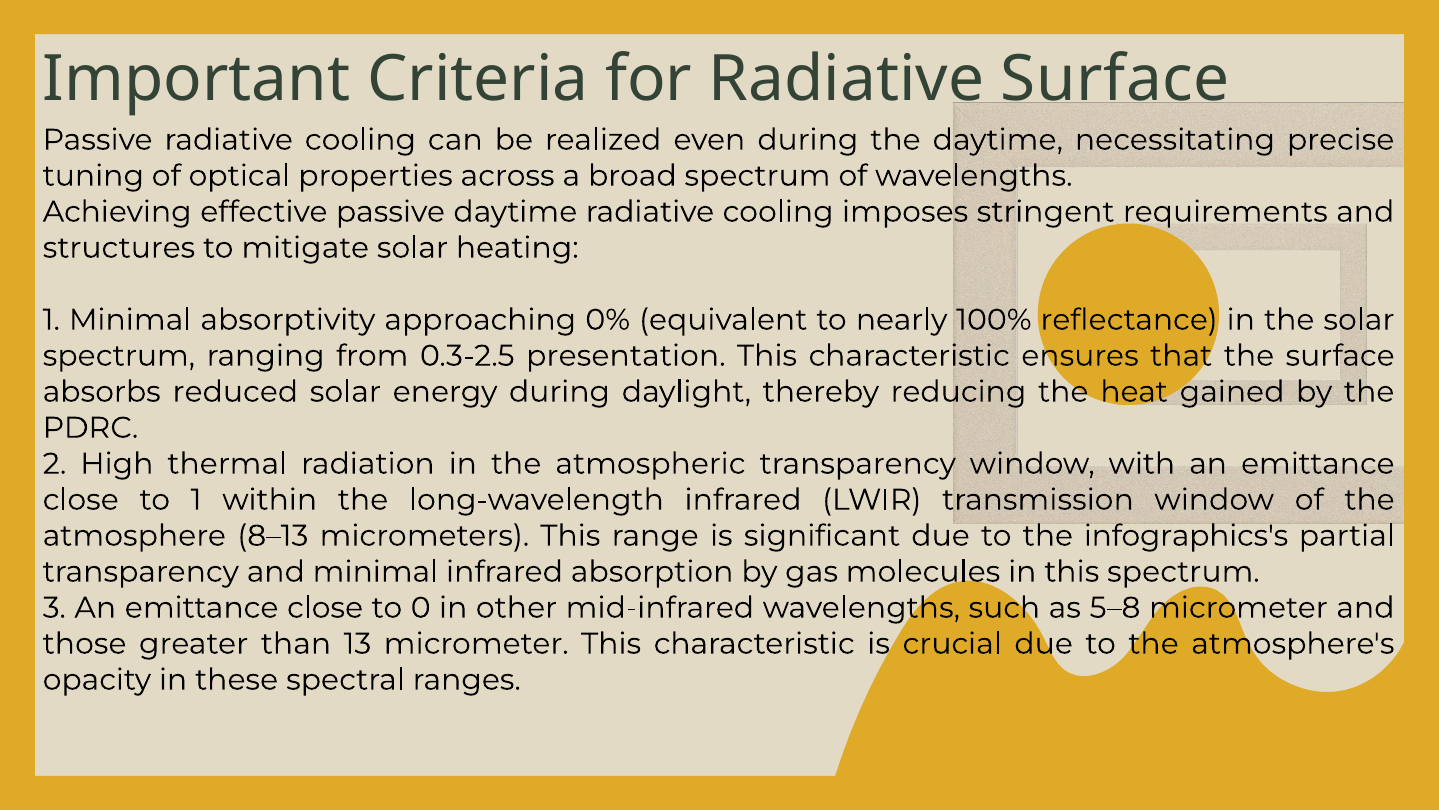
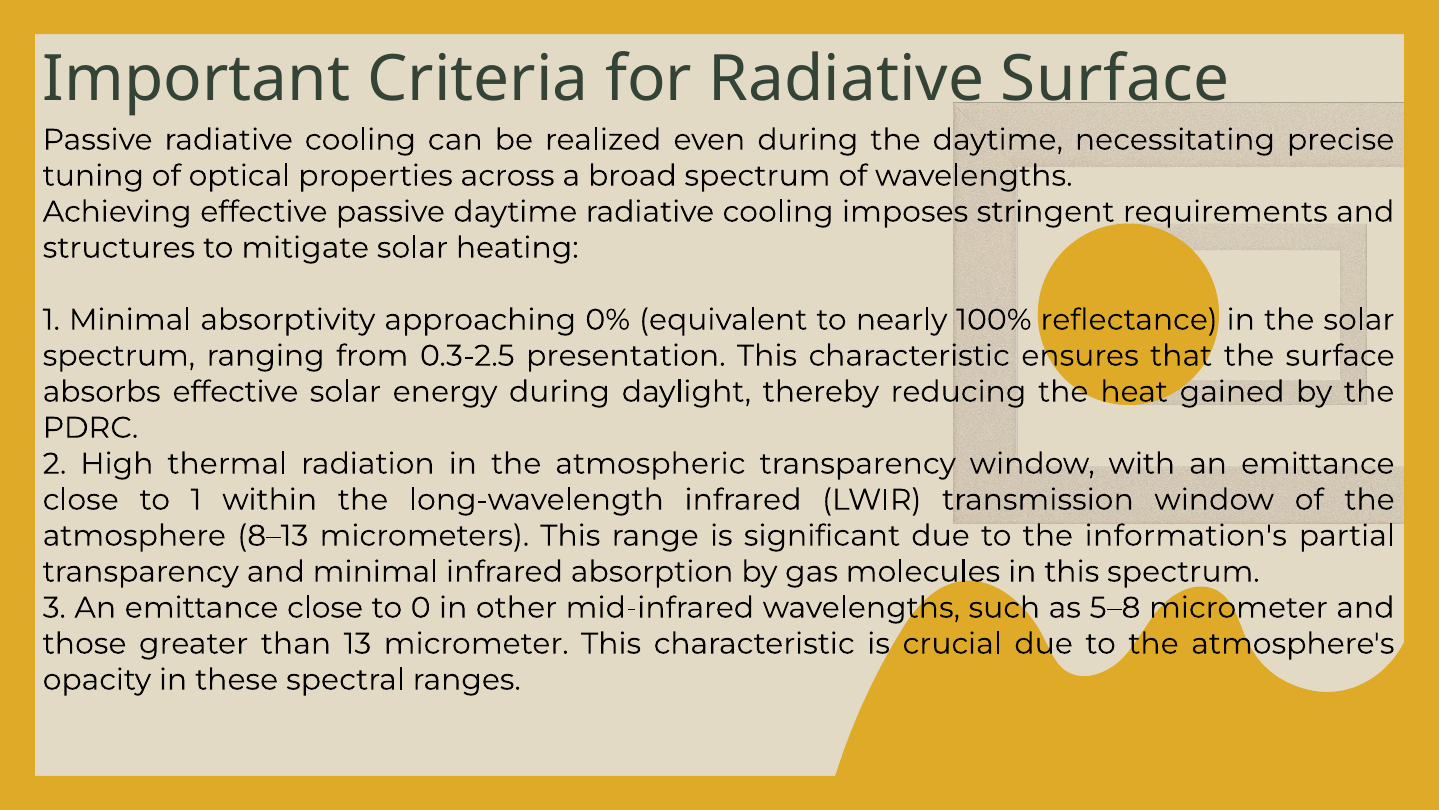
absorbs reduced: reduced -> effective (235, 392)
infographics's: infographics's -> information's (1186, 535)
